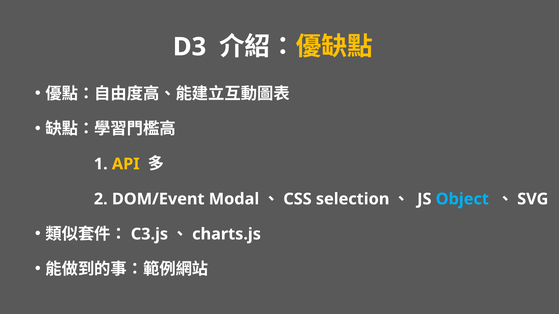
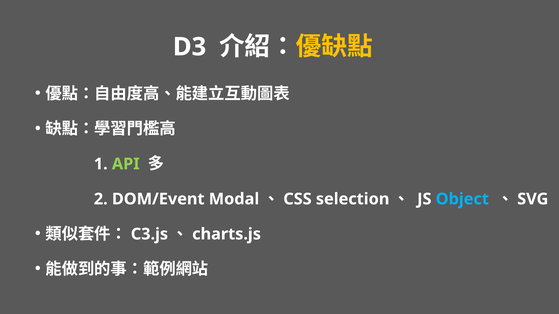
API colour: yellow -> light green (126, 164)
